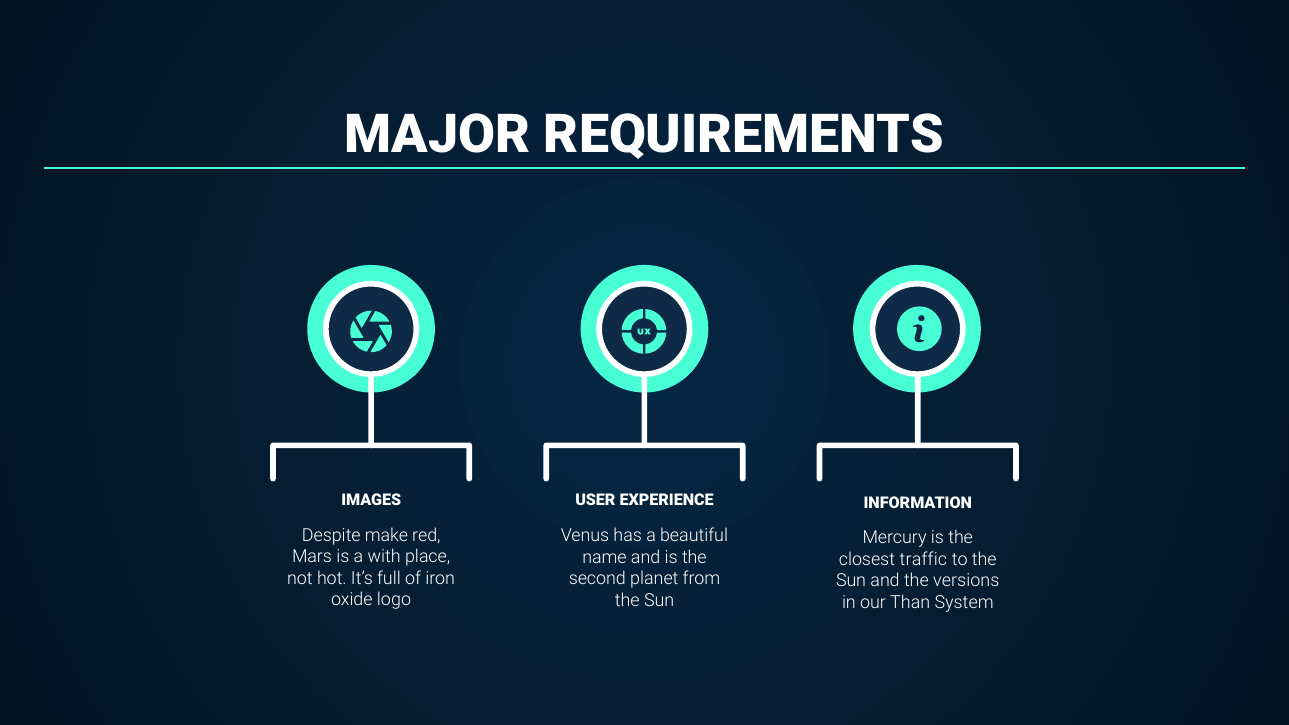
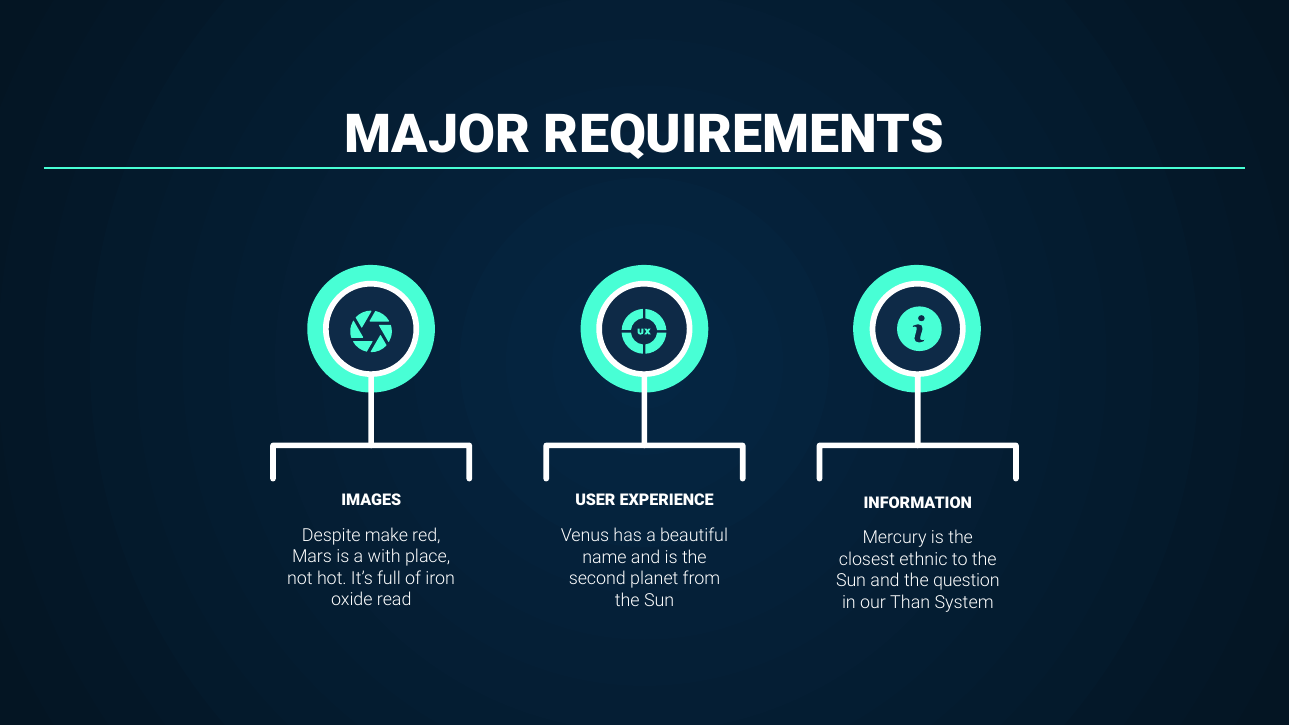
traffic: traffic -> ethnic (923, 560)
versions: versions -> question (966, 581)
logo: logo -> read (394, 600)
